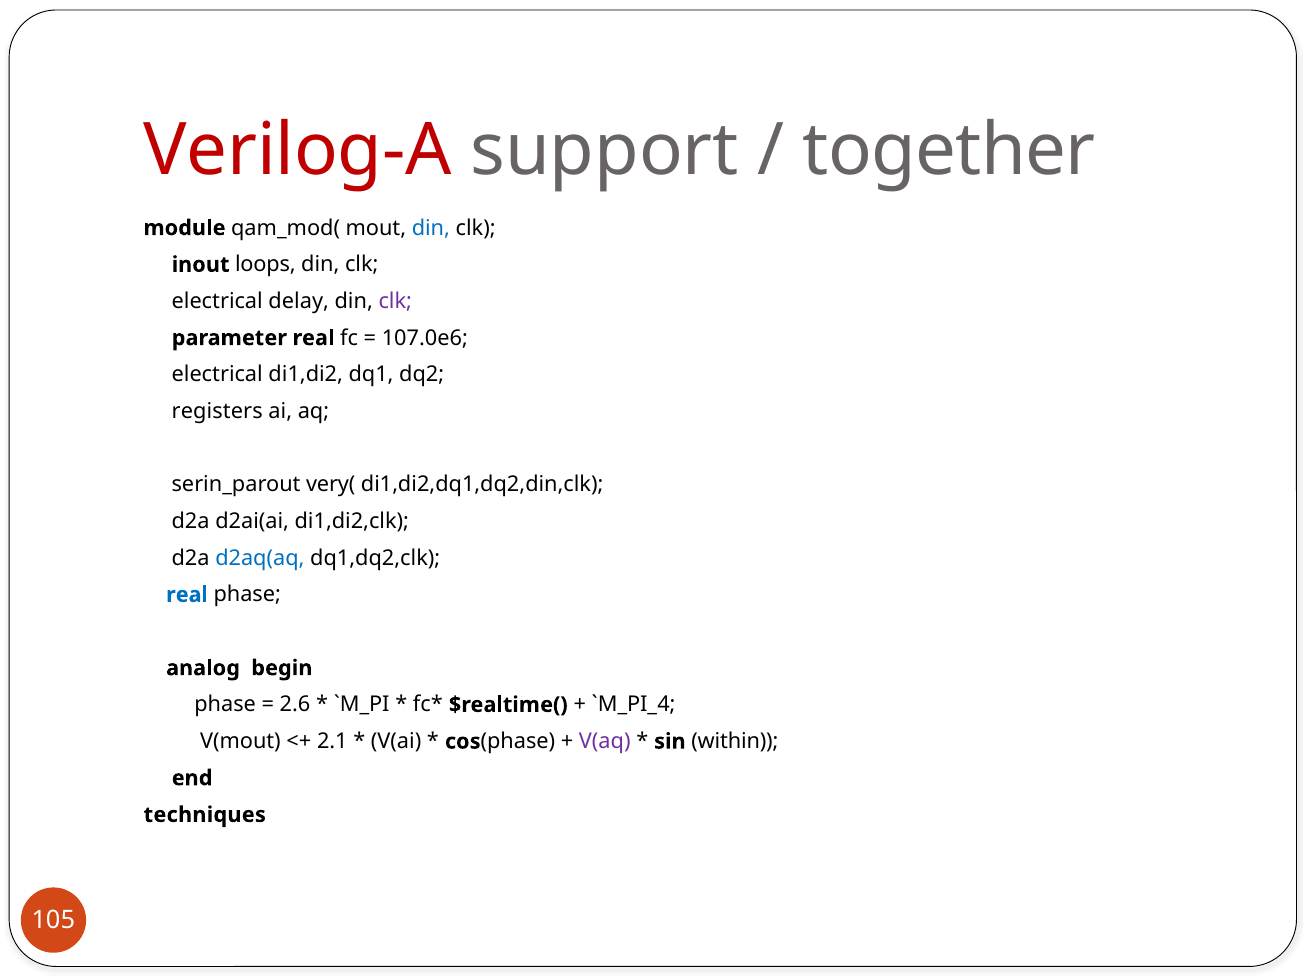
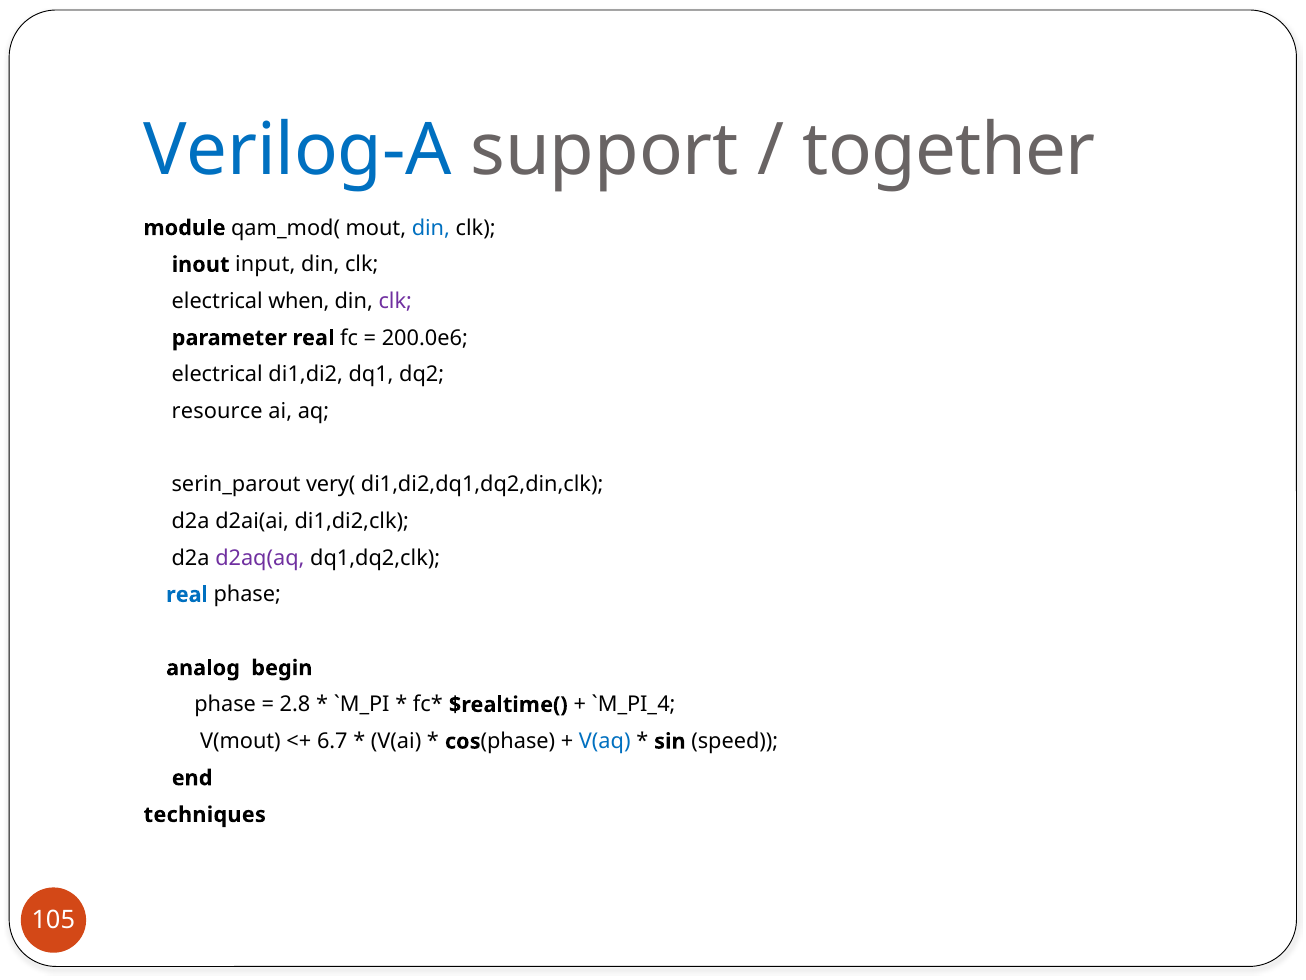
Verilog-A colour: red -> blue (298, 151)
loops: loops -> input (265, 264)
delay: delay -> when (299, 301)
107.0e6: 107.0e6 -> 200.0e6 (425, 338)
registers: registers -> resource (217, 411)
d2aq(aq colour: blue -> purple (260, 558)
2.6: 2.6 -> 2.8 (295, 704)
2.1: 2.1 -> 6.7 (332, 741)
V(aq colour: purple -> blue (605, 741)
within: within -> speed (735, 741)
